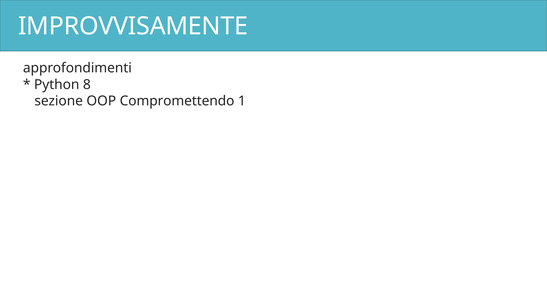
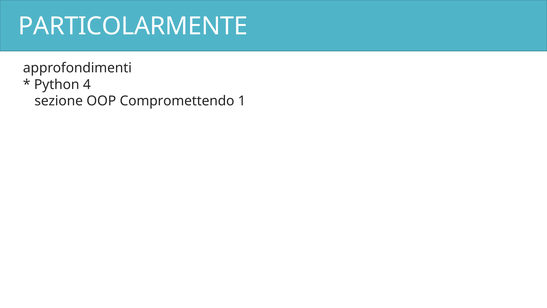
IMPROVVISAMENTE: IMPROVVISAMENTE -> PARTICOLARMENTE (133, 26)
8: 8 -> 4 (87, 84)
